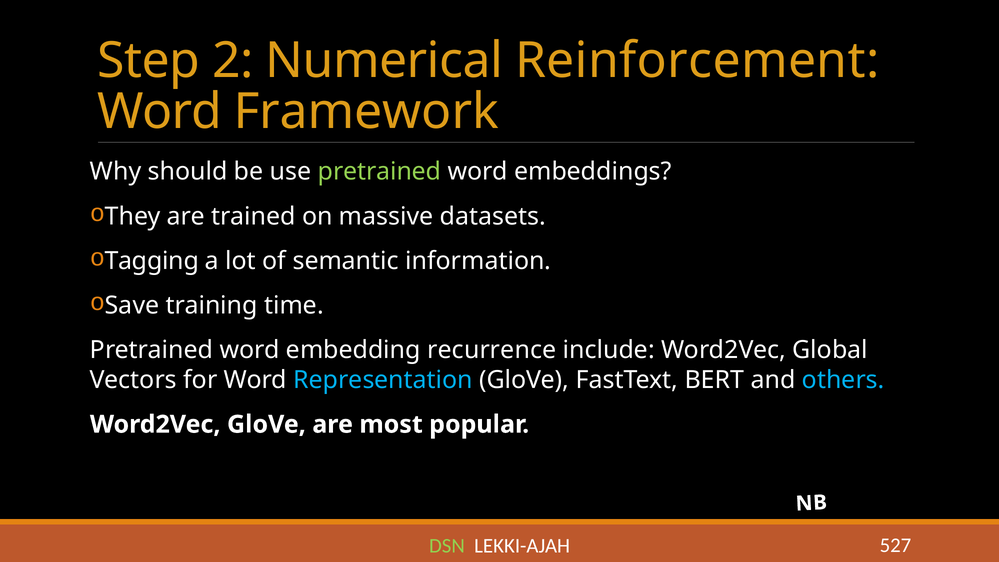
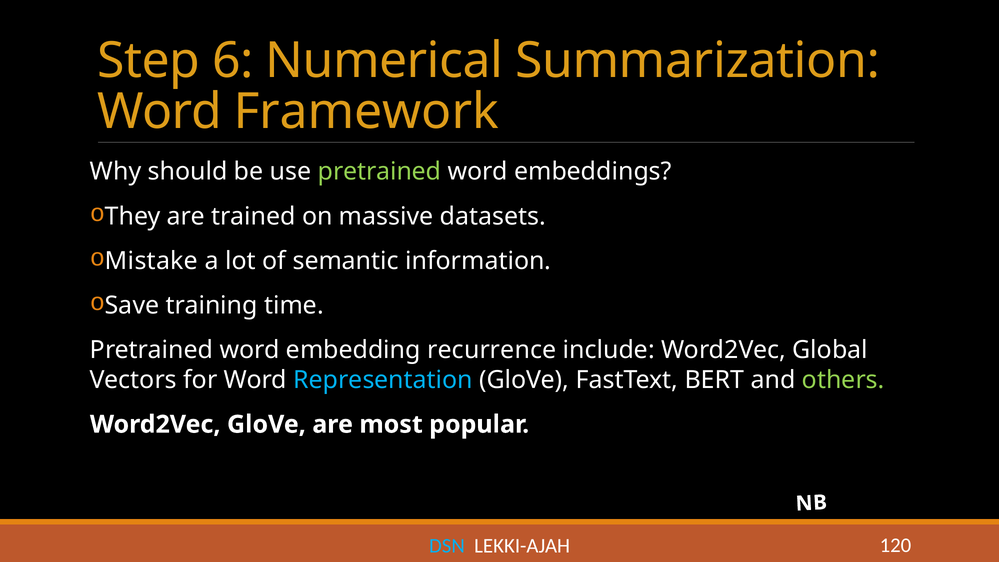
2: 2 -> 6 (233, 61)
Reinforcement: Reinforcement -> Summarization (698, 61)
Tagging: Tagging -> Mistake (151, 261)
others colour: light blue -> light green (843, 380)
DSN colour: light green -> light blue (447, 546)
527: 527 -> 120 (895, 545)
